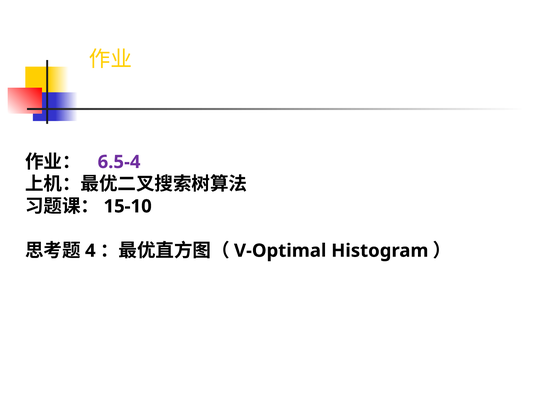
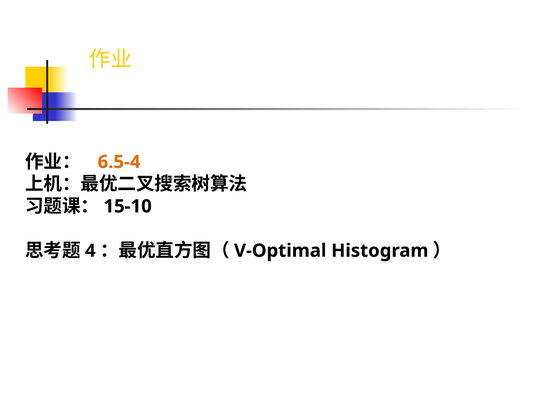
6.5-4 colour: purple -> orange (119, 162)
